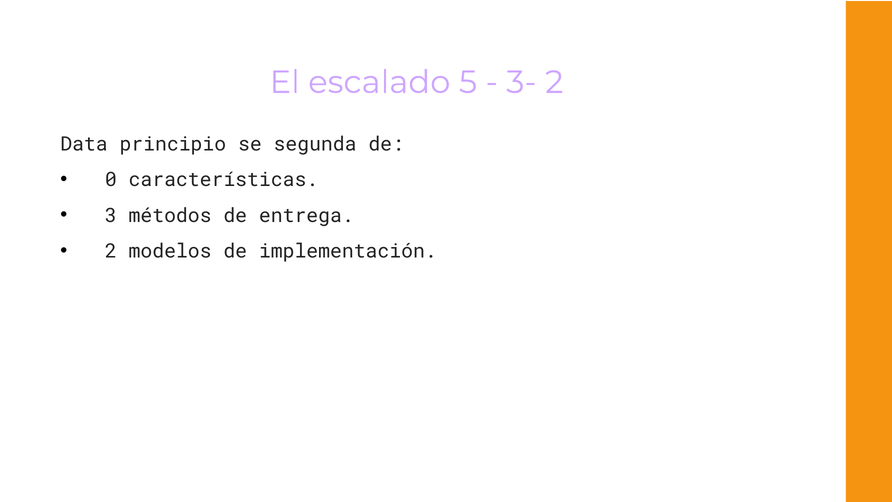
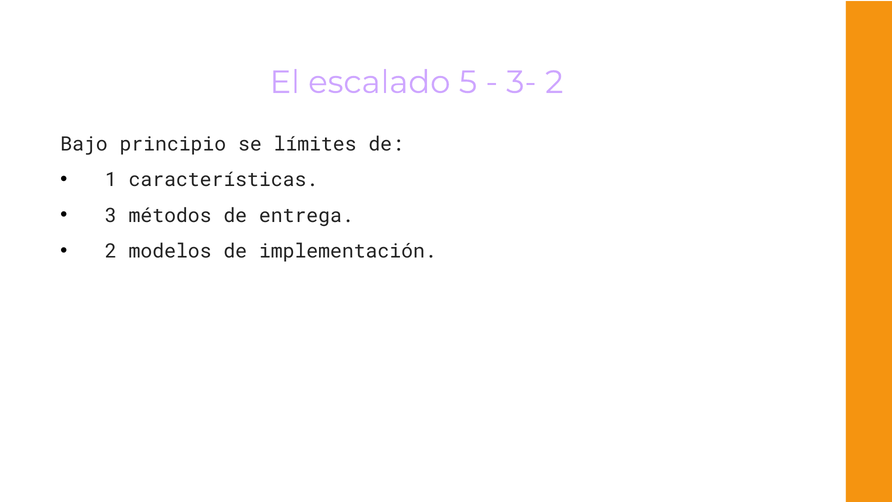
Data: Data -> Bajo (84, 144)
segunda: segunda -> límites (315, 144)
0: 0 -> 1 (111, 180)
